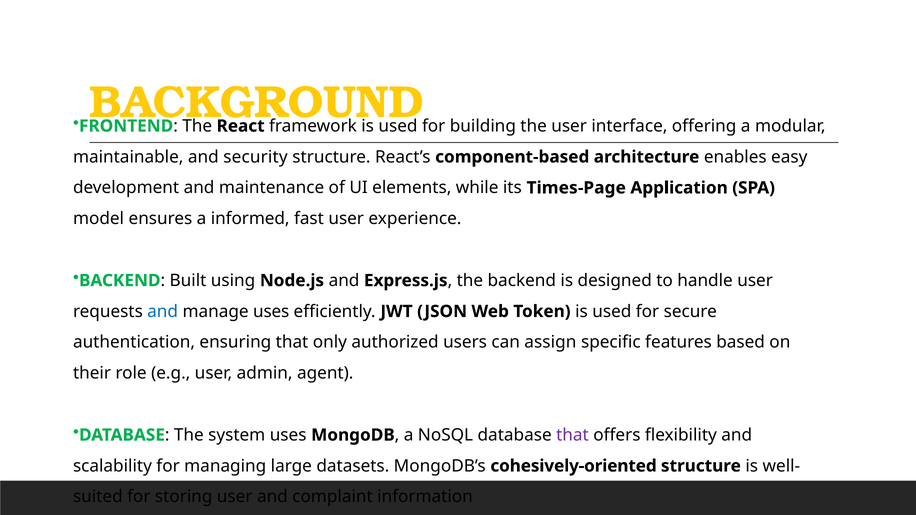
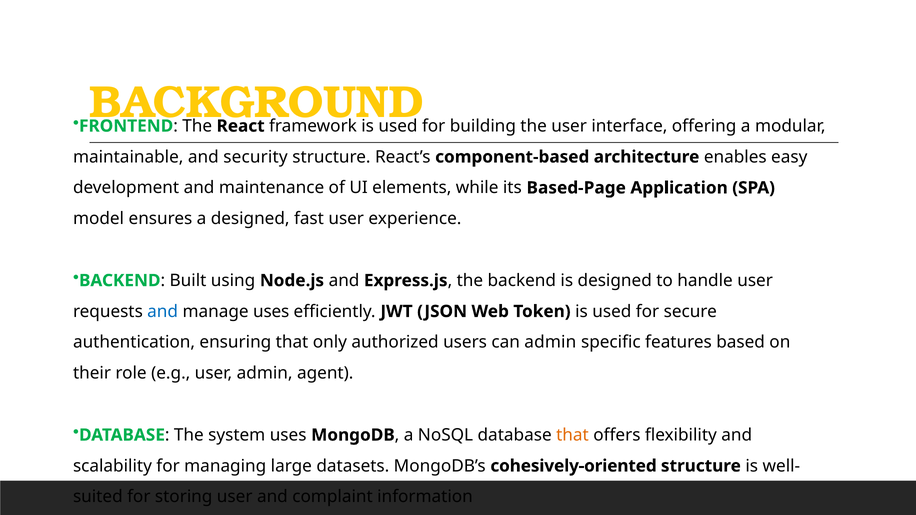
Times-Page: Times-Page -> Based-Page (576, 188)
a informed: informed -> designed (250, 219)
can assign: assign -> admin (550, 342)
that colour: purple -> orange (572, 435)
